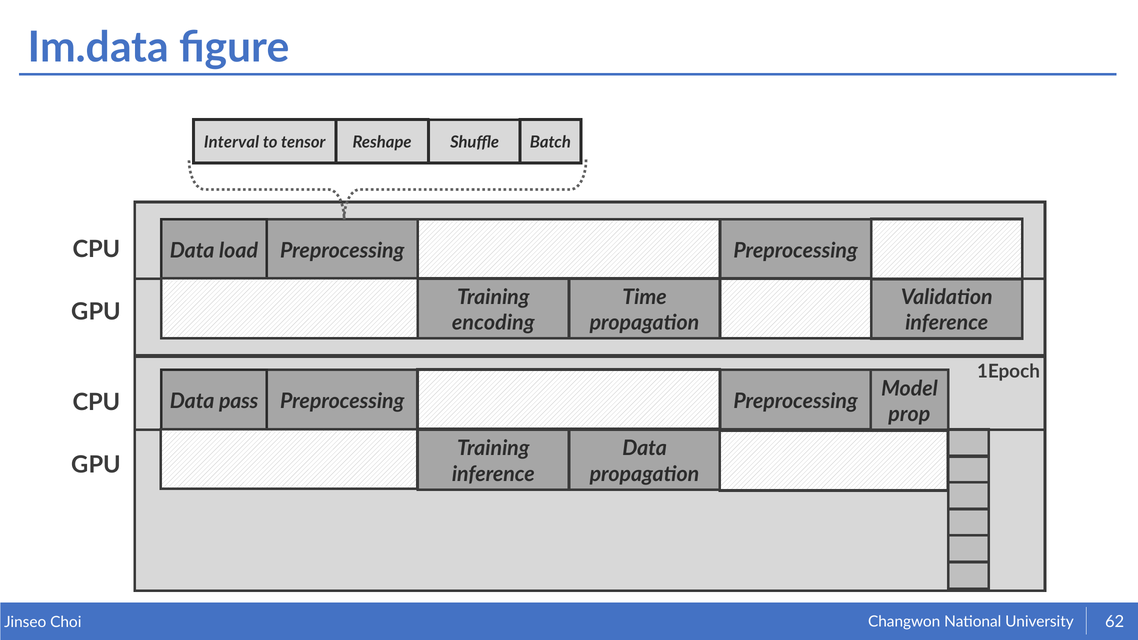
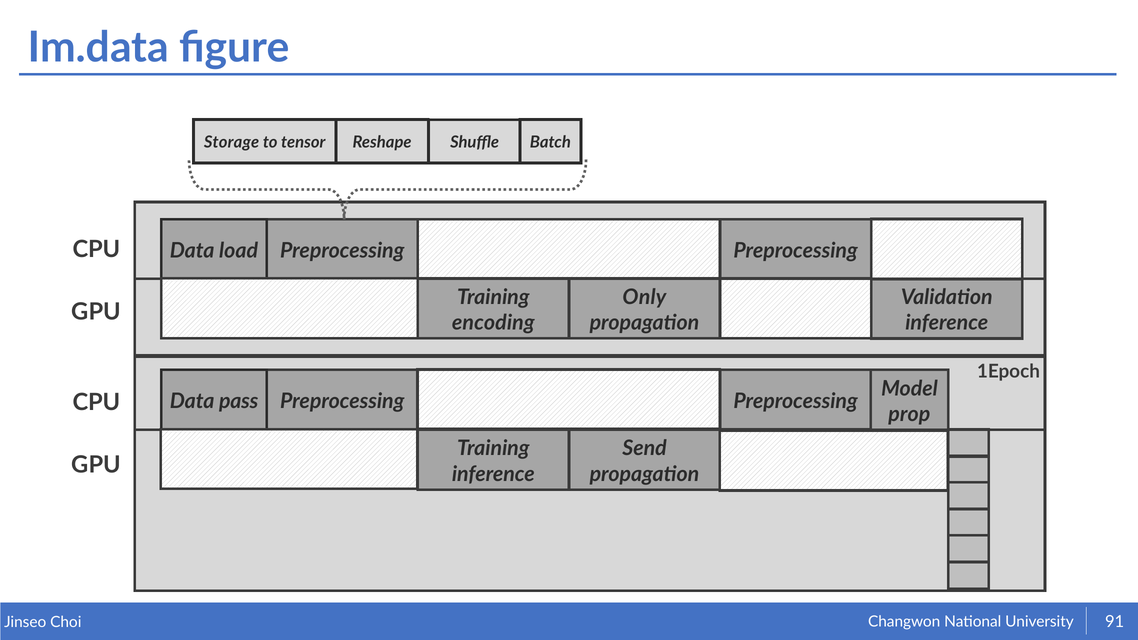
Interval: Interval -> Storage (232, 142)
Time: Time -> Only (644, 297)
Data: Data -> Send (644, 449)
62: 62 -> 91 (1115, 622)
